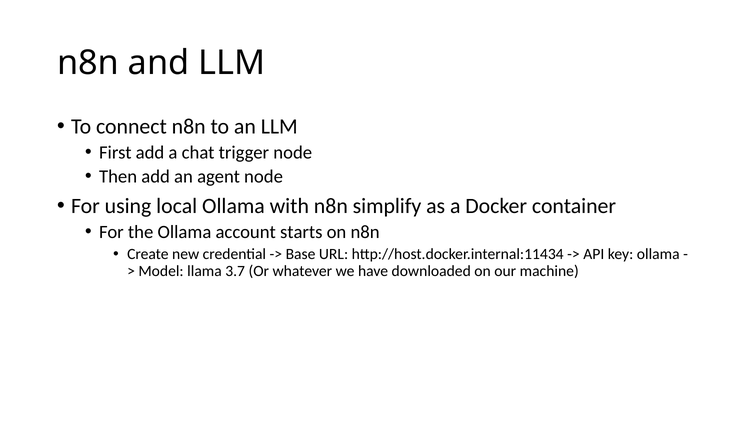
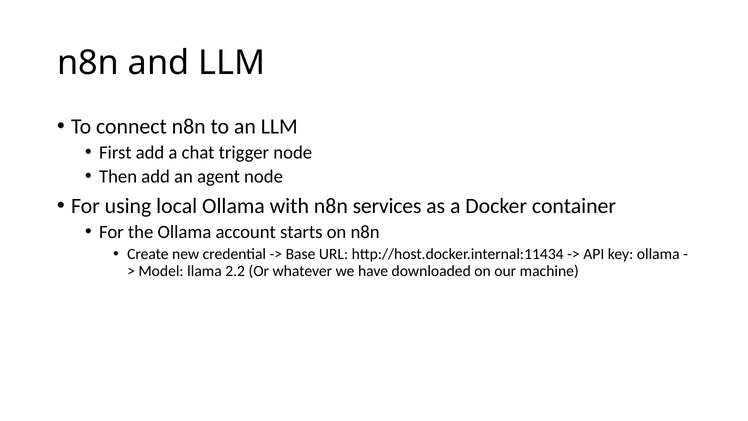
simplify: simplify -> services (387, 206)
3.7: 3.7 -> 2.2 (235, 271)
